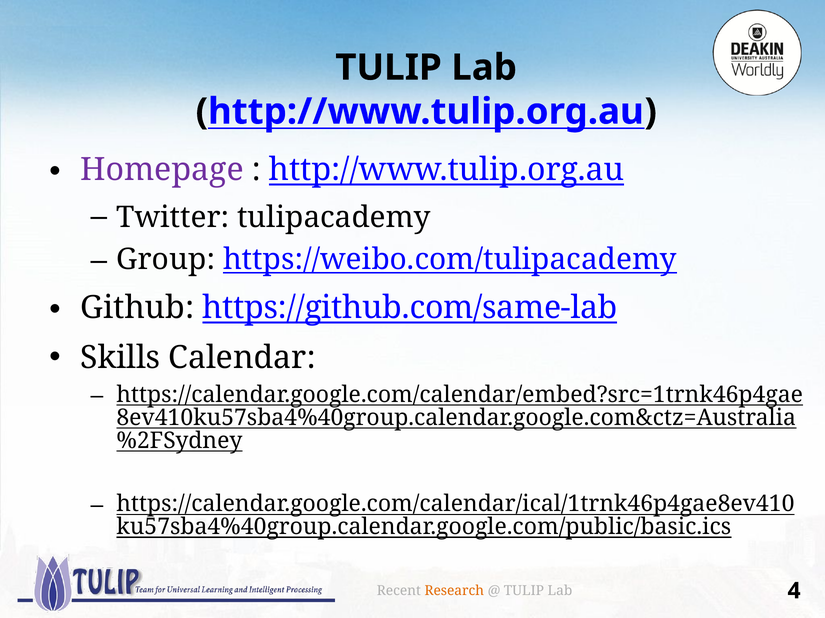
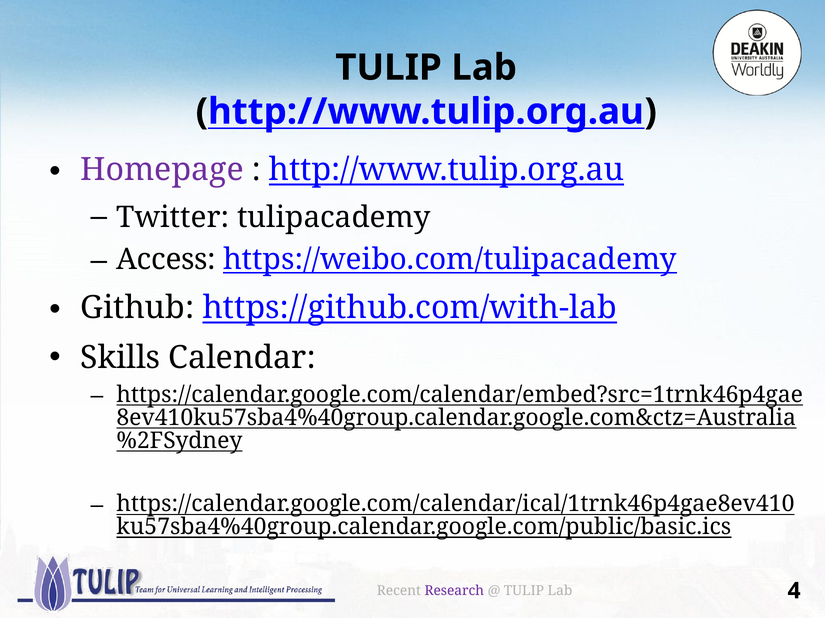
Group: Group -> Access (166, 260)
https://github.com/same-lab: https://github.com/same-lab -> https://github.com/with-lab (410, 308)
Research colour: orange -> purple (454, 592)
